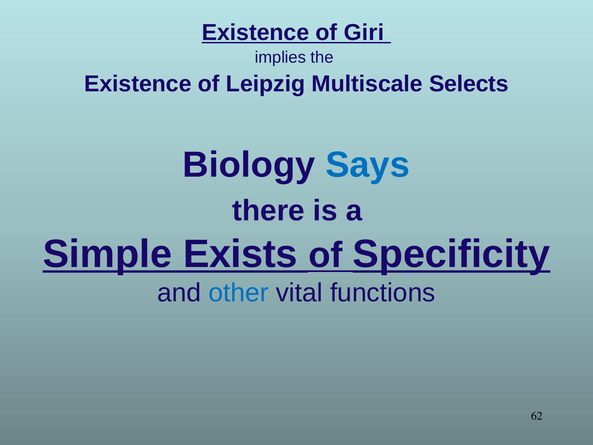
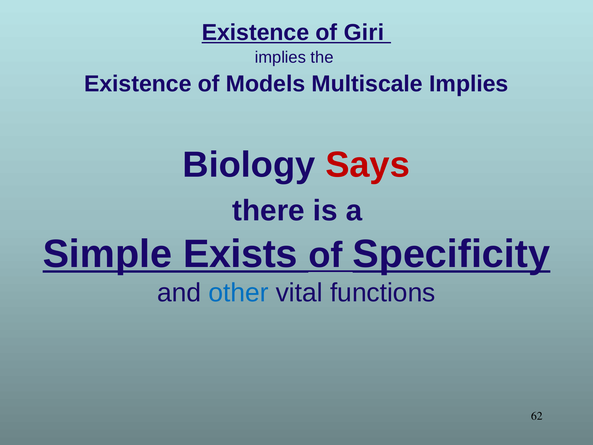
Leipzig: Leipzig -> Models (266, 84)
Multiscale Selects: Selects -> Implies (469, 84)
Says colour: blue -> red (368, 165)
